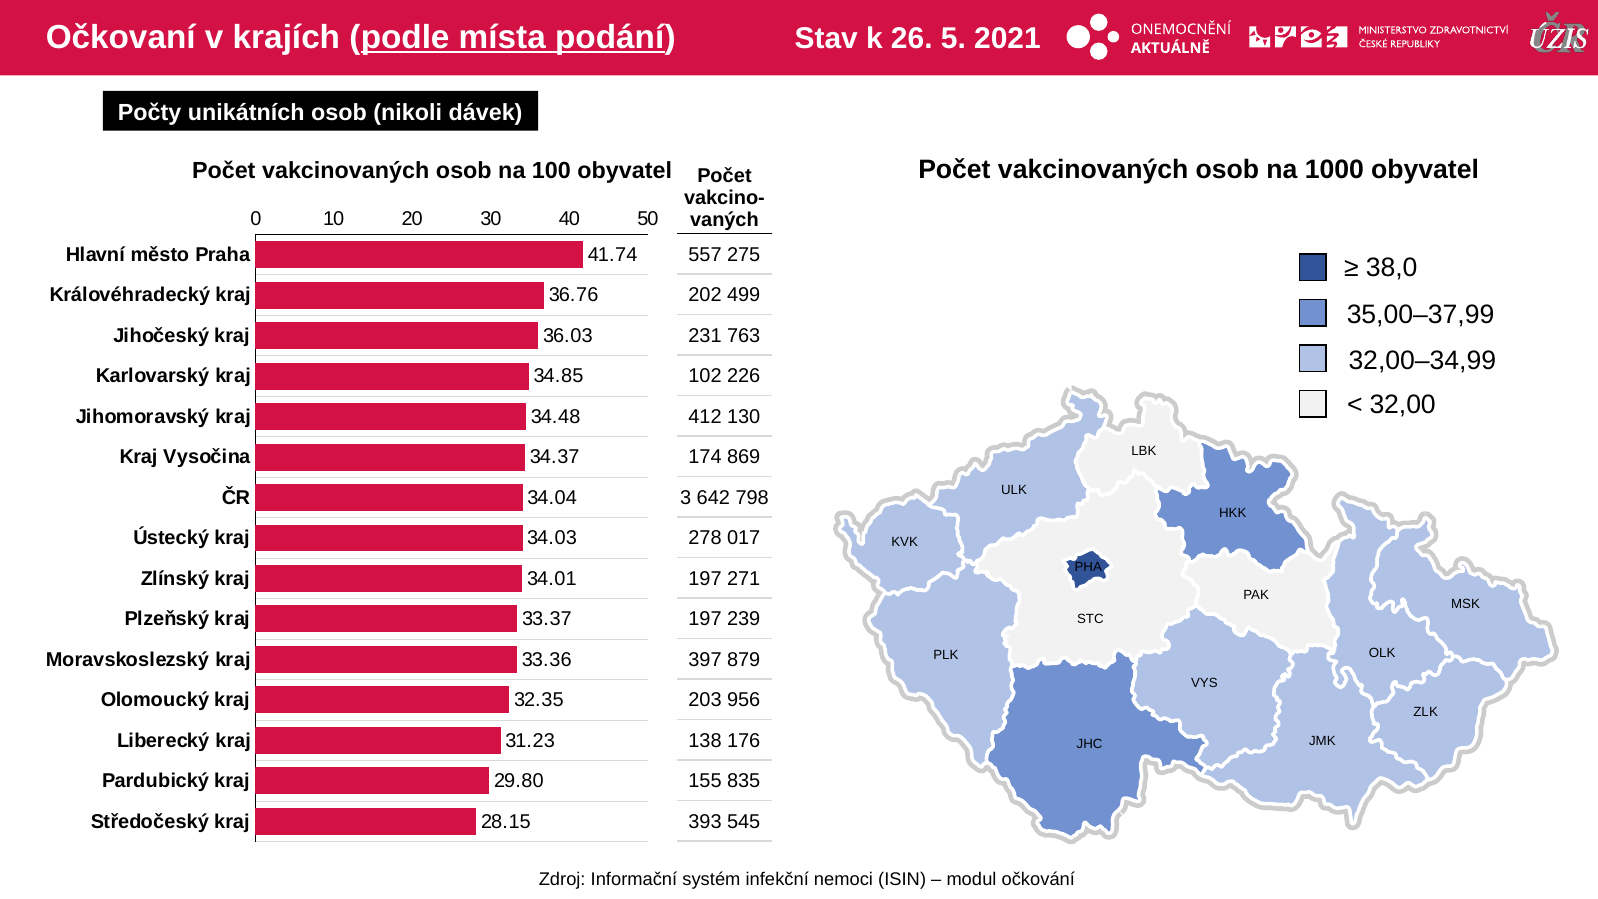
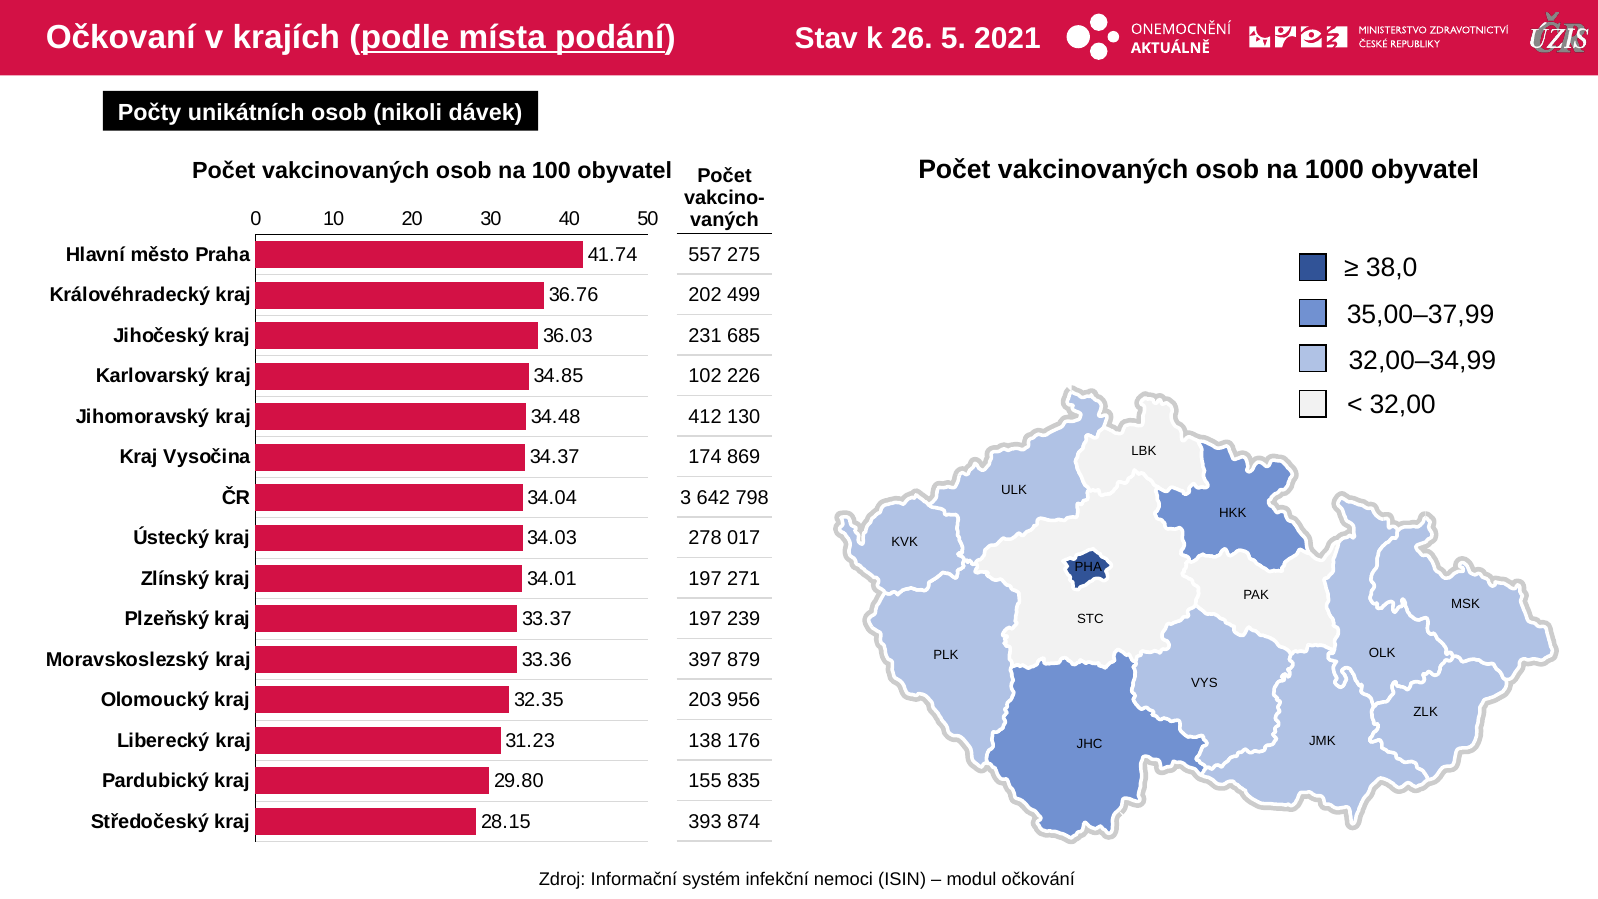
763: 763 -> 685 (744, 336)
545: 545 -> 874 (744, 822)
